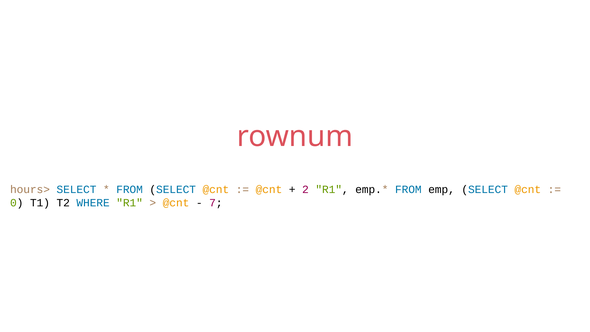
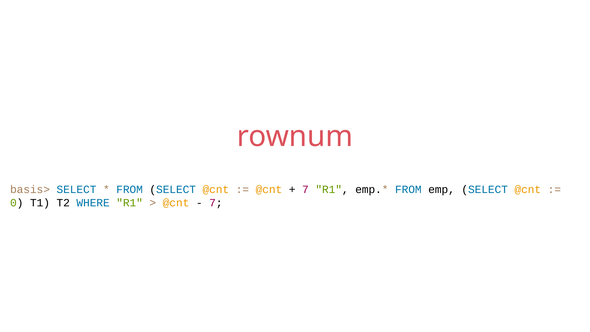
hours>: hours> -> basis> (30, 189)
2: 2 -> 7 (305, 189)
